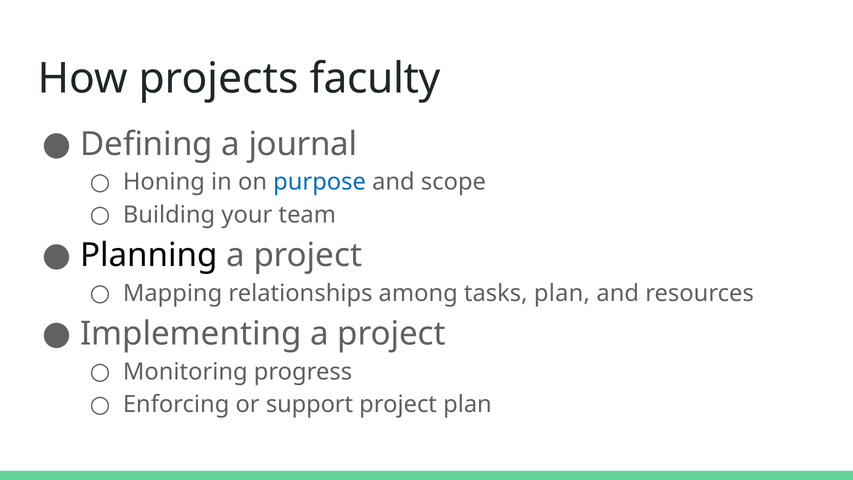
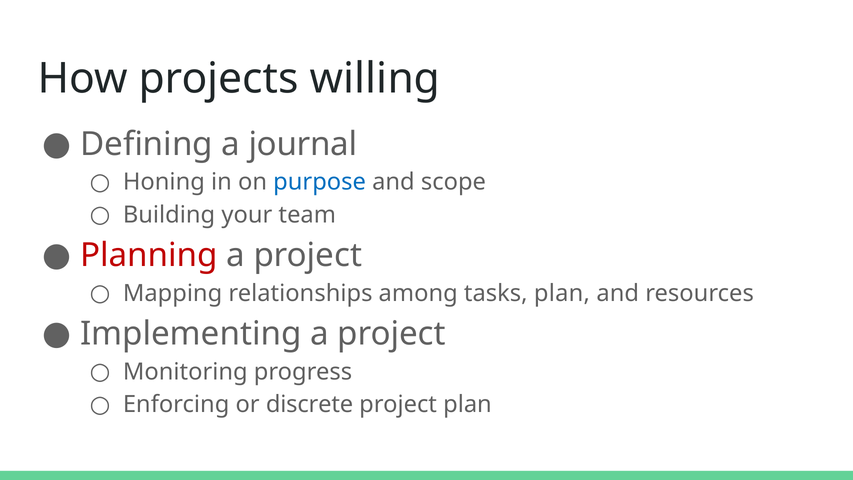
faculty: faculty -> willing (375, 79)
Planning colour: black -> red (149, 255)
support: support -> discrete (310, 404)
